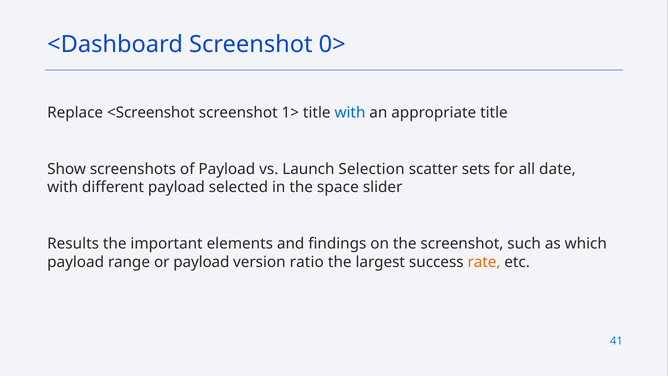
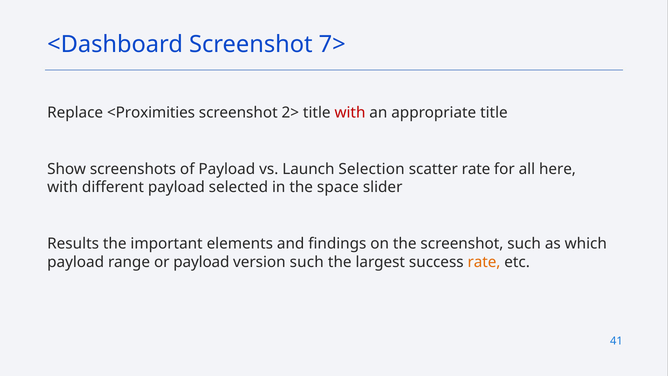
0>: 0> -> 7> (332, 45)
<Screenshot: <Screenshot -> <Proximities (151, 113)
1>: 1> -> 2> (290, 113)
with colour: blue -> red (350, 113)
scatter sets: sets -> rate (476, 169)
date: date -> here (557, 169)
version ratio: ratio -> such (307, 262)
